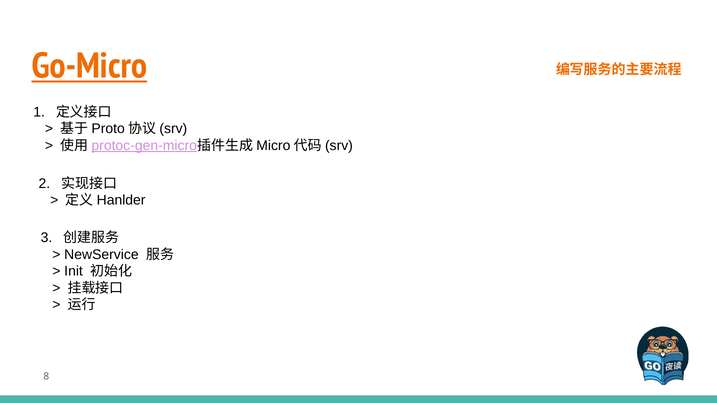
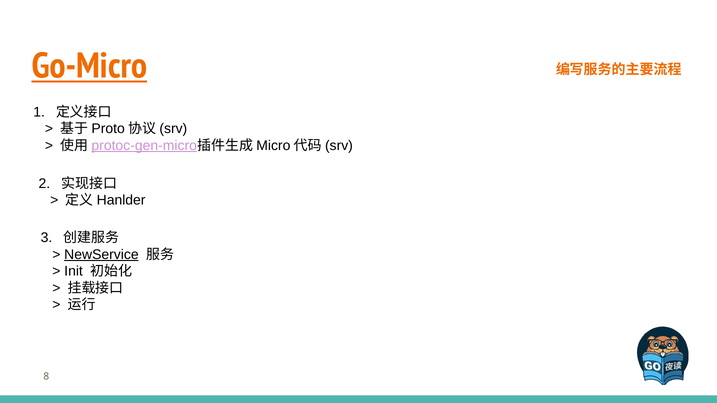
NewService underline: none -> present (101, 255)
